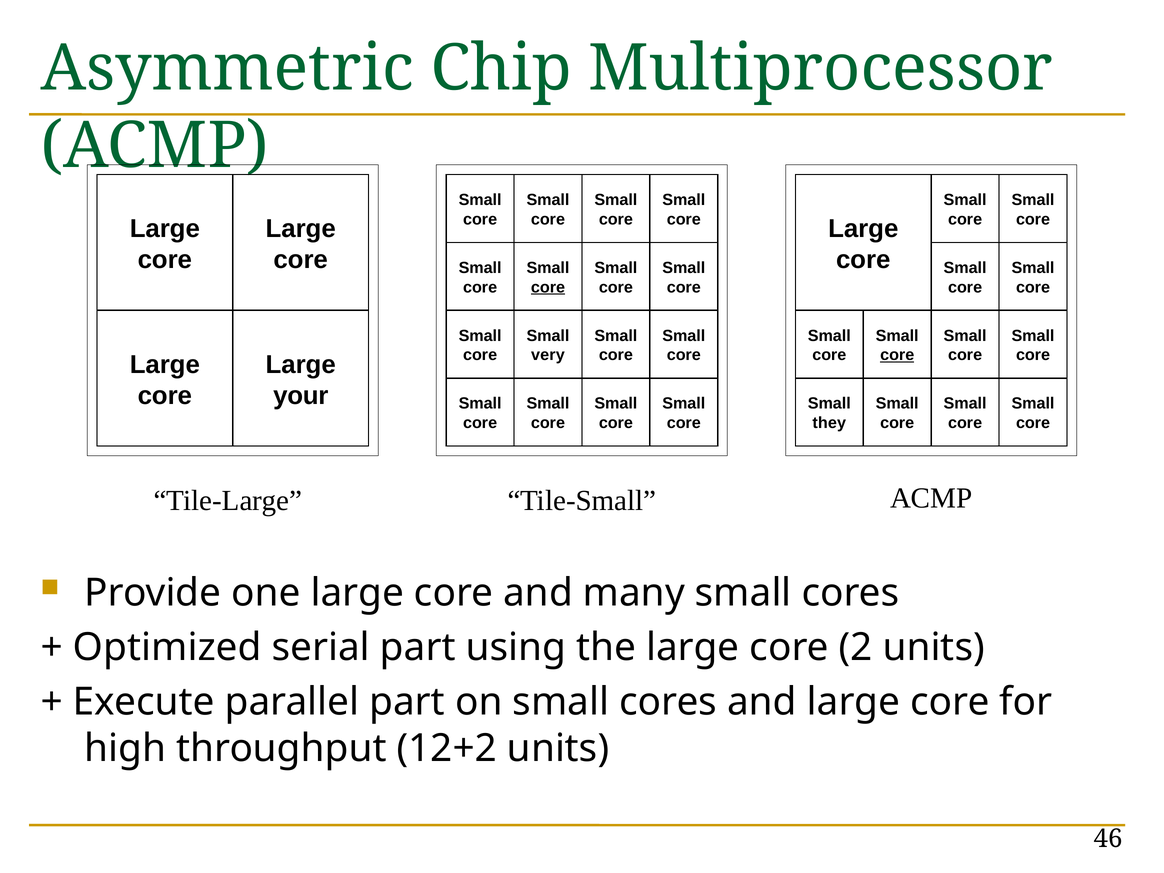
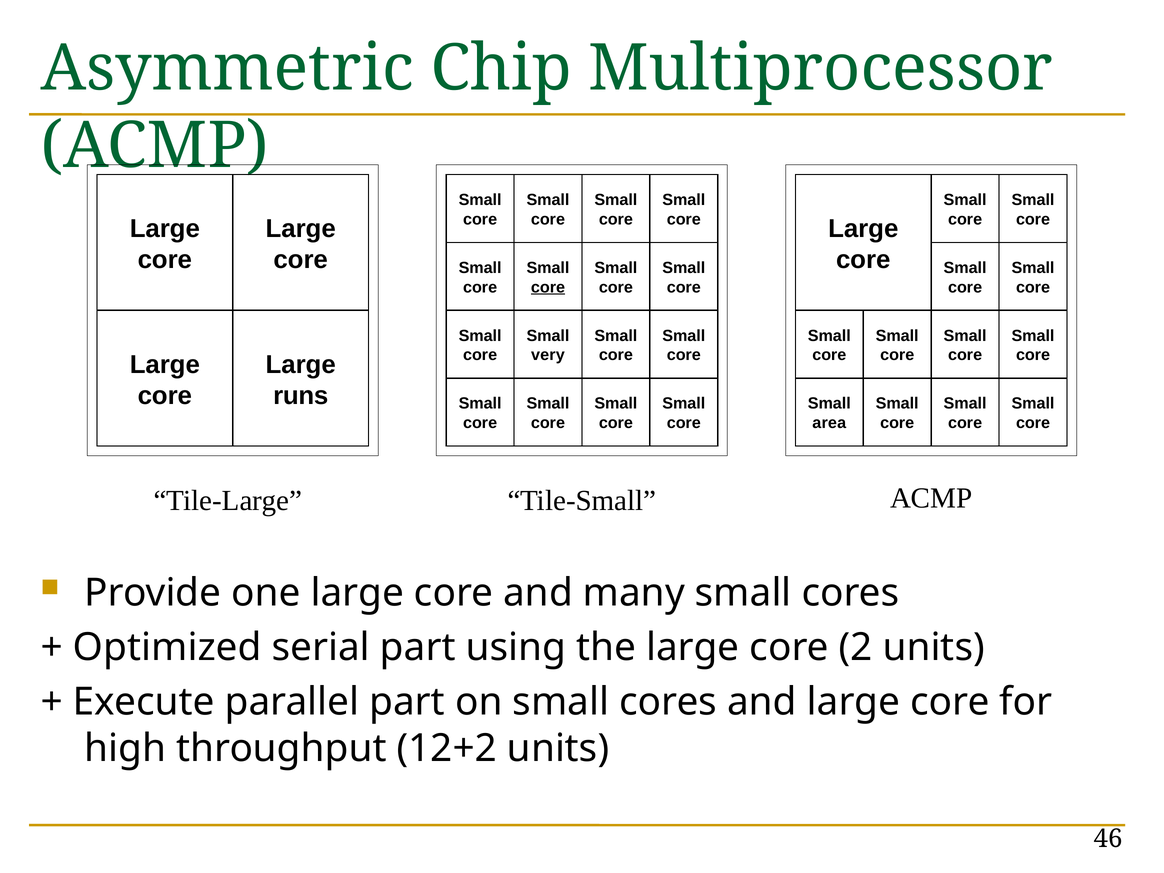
core underline: present -> none (897, 355)
your: your -> runs (301, 396)
they: they -> area (829, 423)
